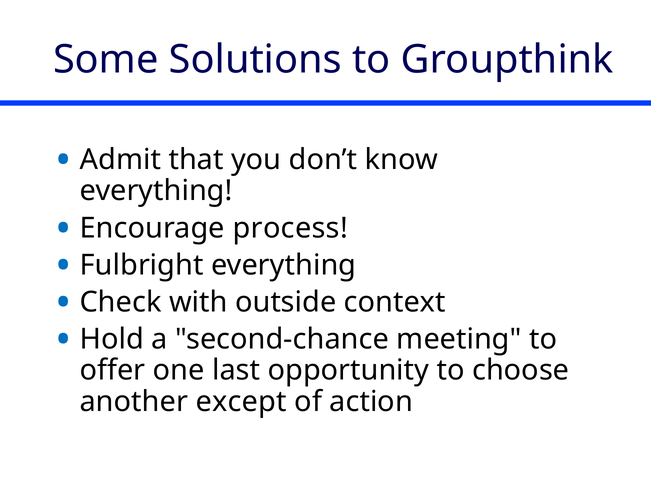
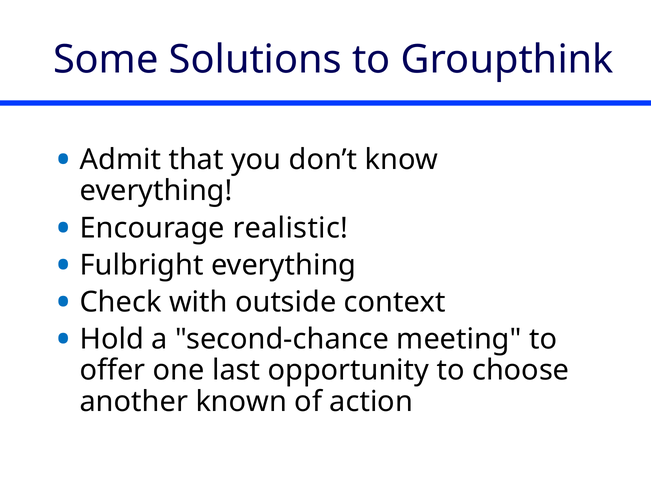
process: process -> realistic (290, 228)
except: except -> known (241, 402)
